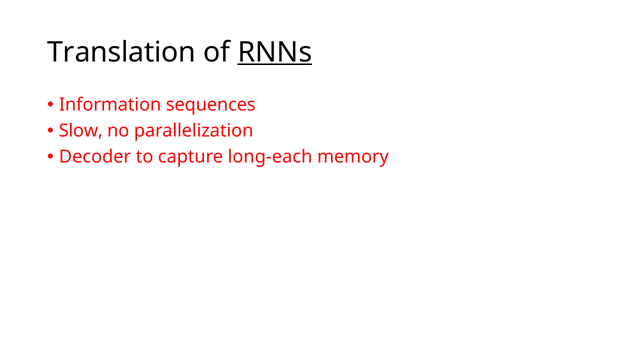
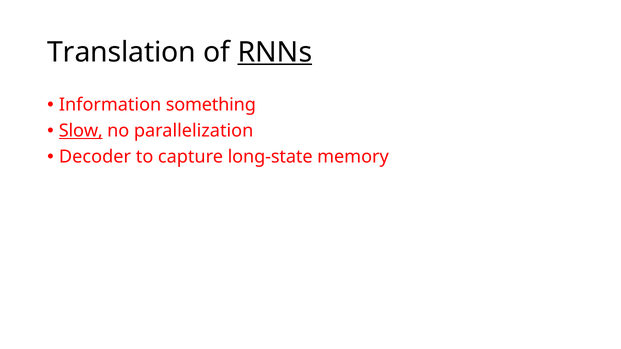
sequences: sequences -> something (211, 105)
Slow underline: none -> present (81, 131)
long-each: long-each -> long-state (270, 157)
